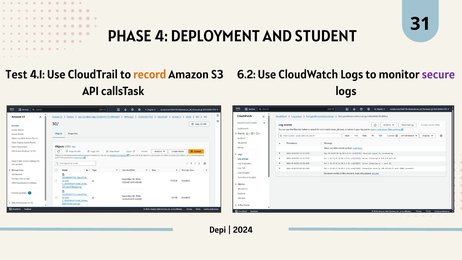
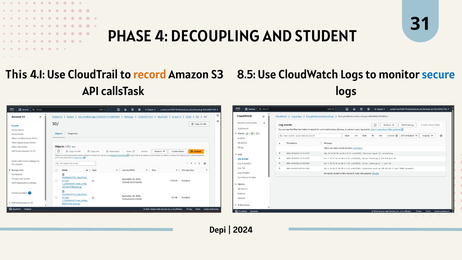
DEPLOYMENT: DEPLOYMENT -> DECOUPLING (215, 36)
Test: Test -> This (16, 75)
6.2: 6.2 -> 8.5 (246, 75)
secure colour: purple -> blue (438, 75)
